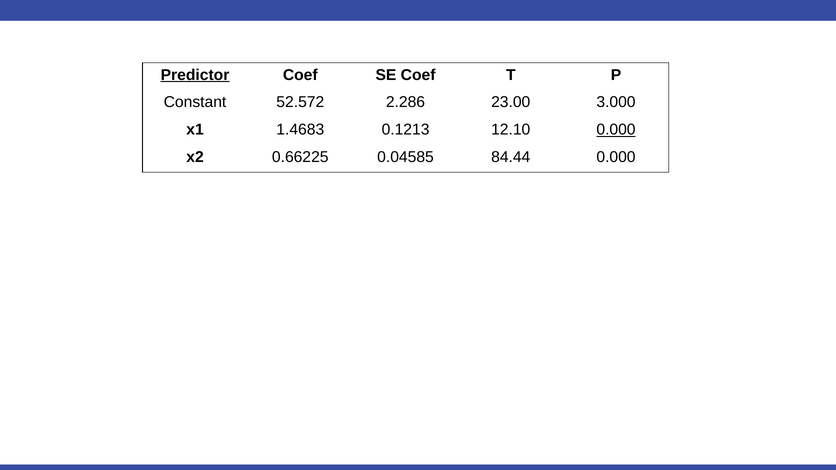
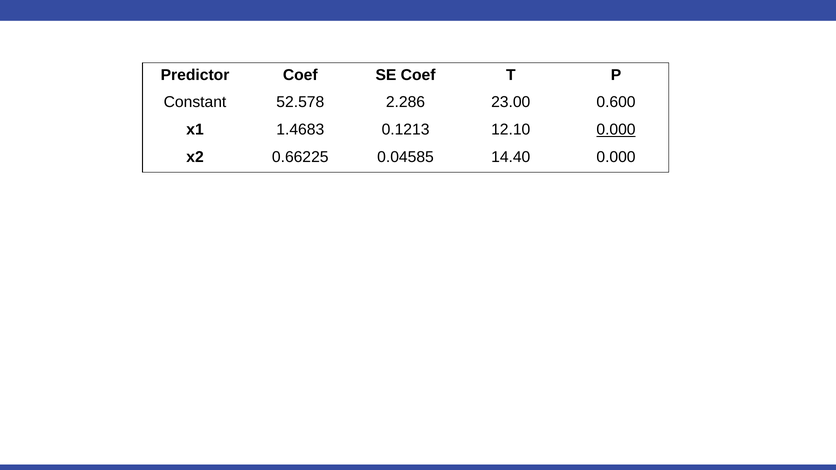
Predictor underline: present -> none (195, 75)
52.572: 52.572 -> 52.578 (300, 102)
3.000: 3.000 -> 0.600 (616, 102)
84.44: 84.44 -> 14.40 (511, 157)
